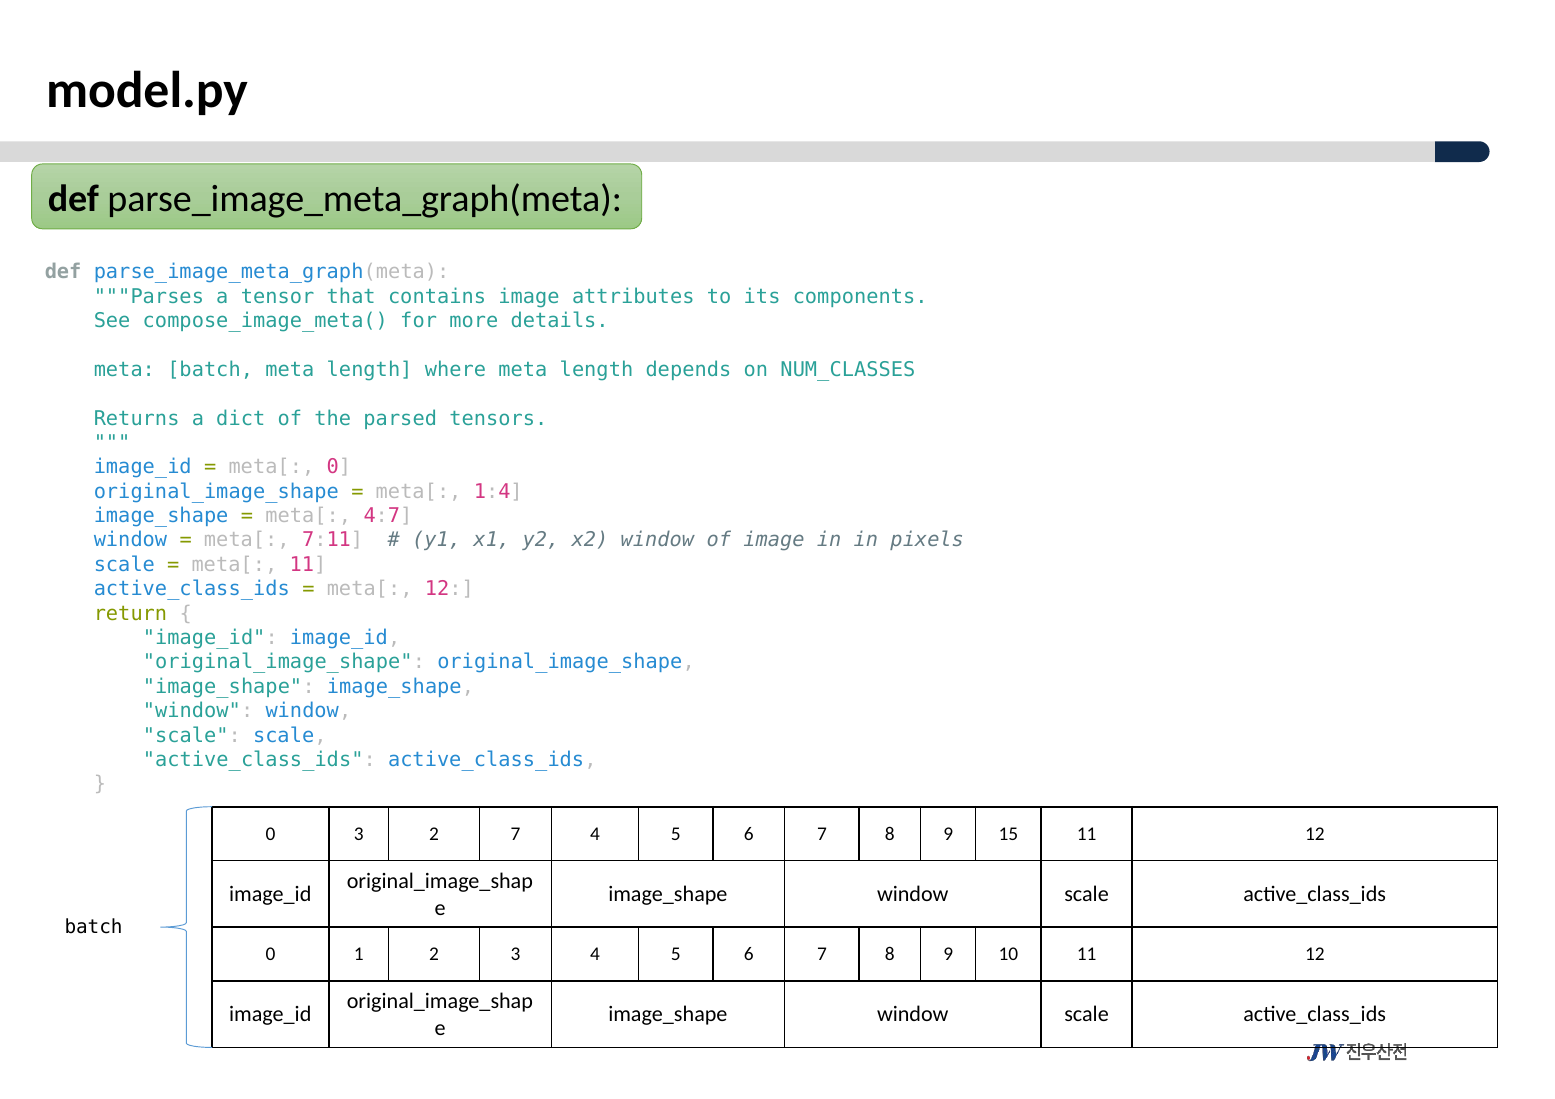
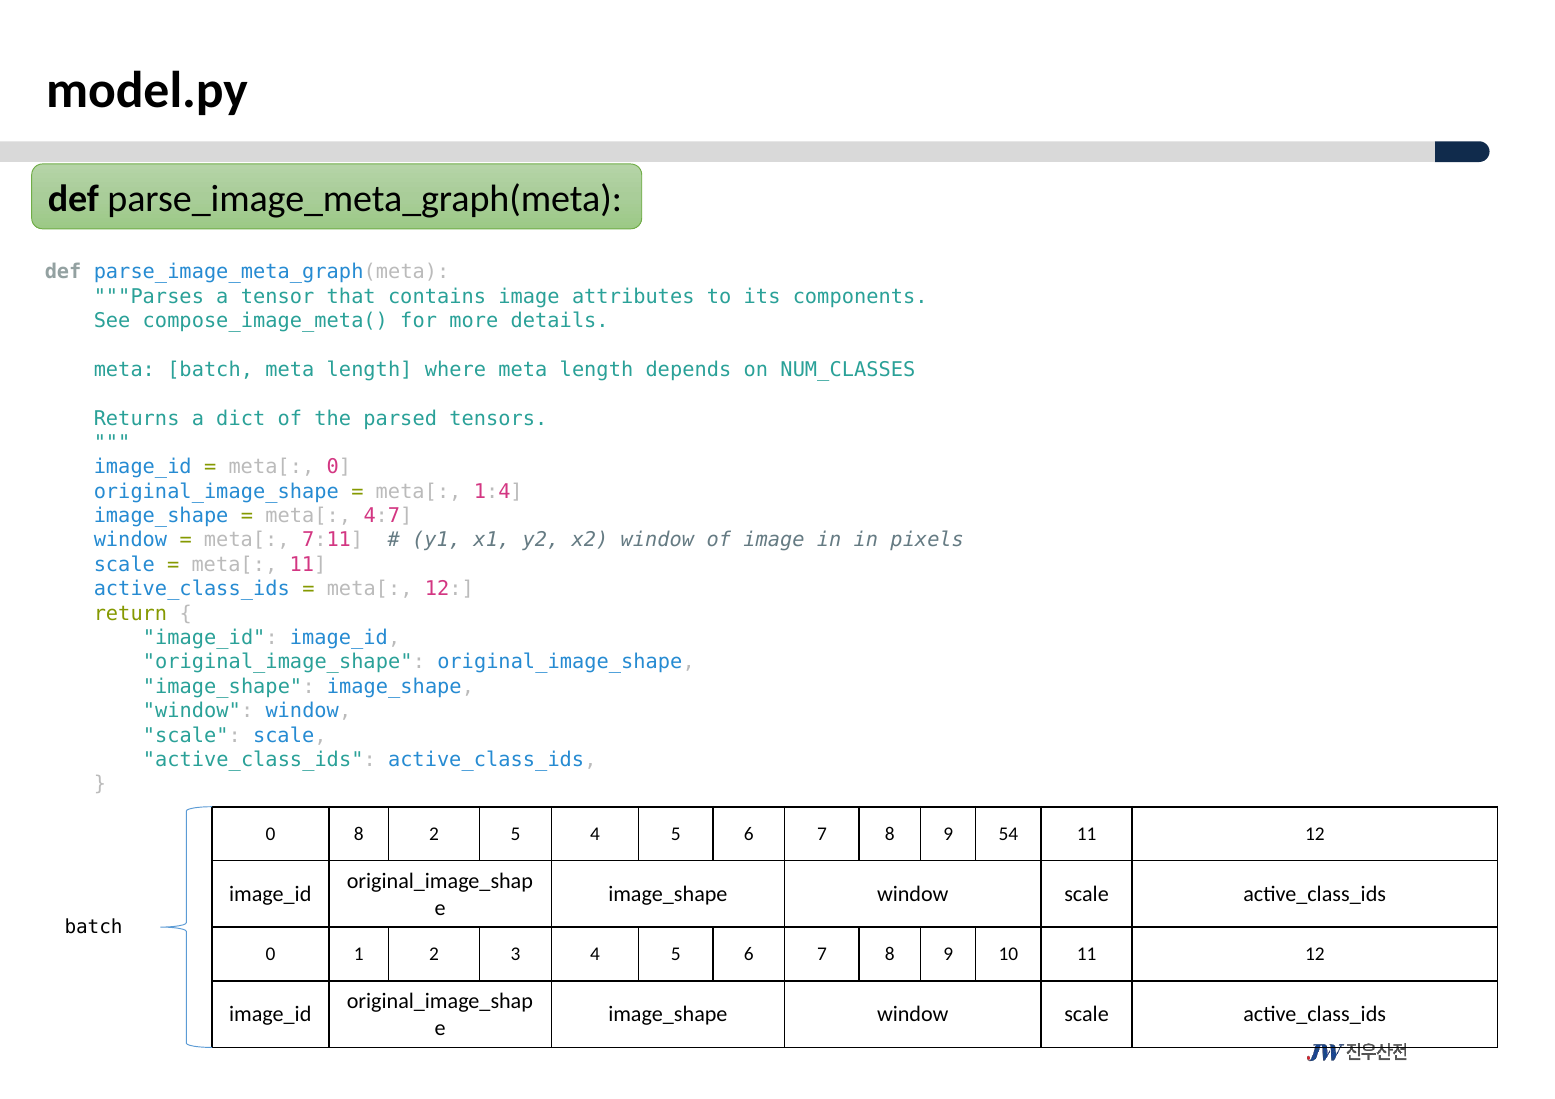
0 3: 3 -> 8 (359, 834)
2 7: 7 -> 5 (515, 834)
15: 15 -> 54 (1008, 834)
